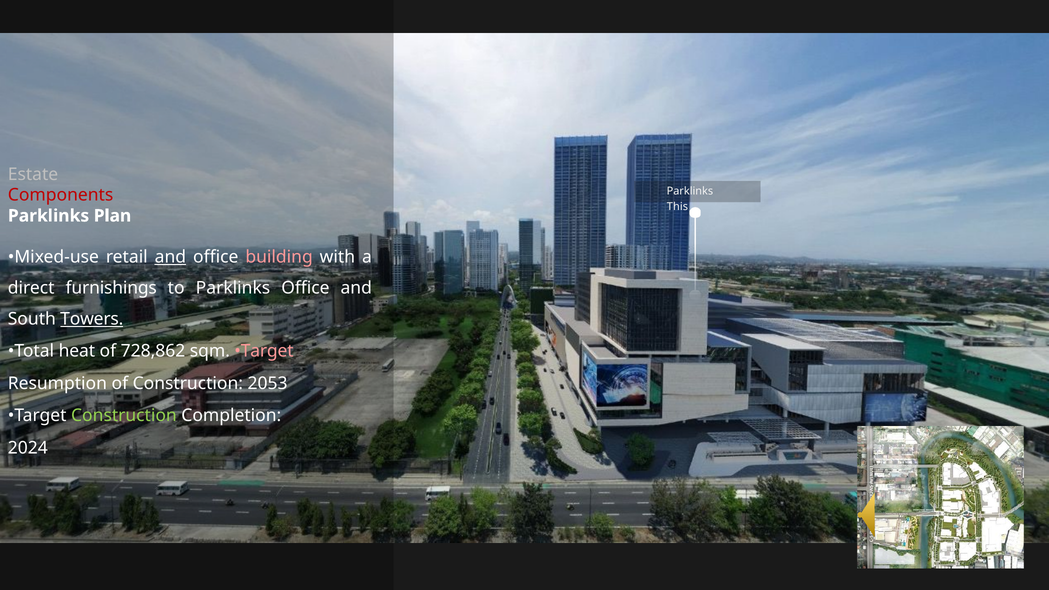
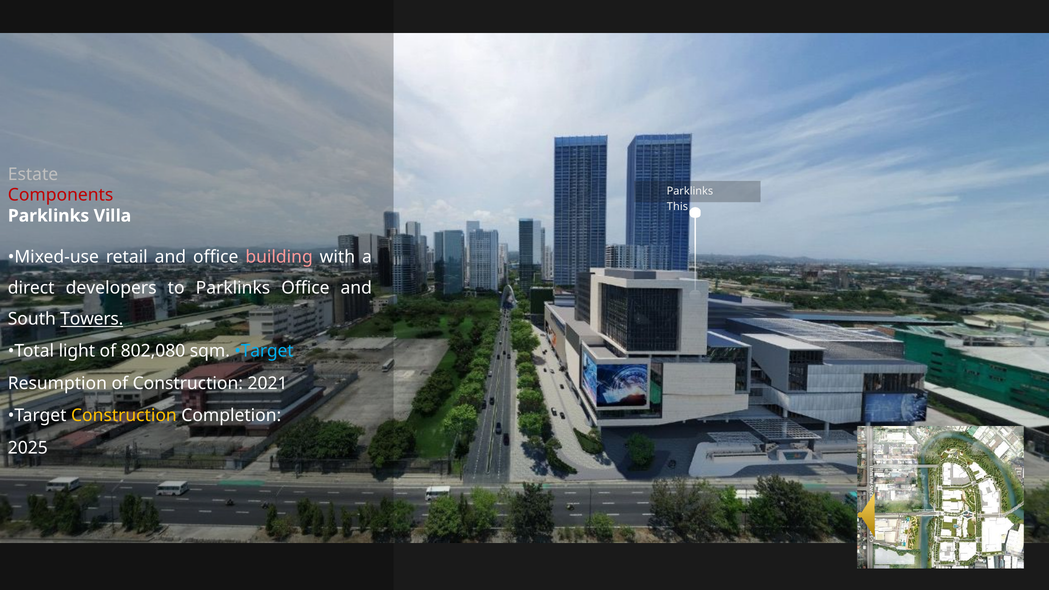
Plan: Plan -> Villa (112, 216)
and underline: present -> none (170, 257)
furnishings: furnishings -> developers (111, 288)
heat: heat -> light (77, 351)
728,862: 728,862 -> 802,080 (153, 351)
Target colour: pink -> light blue (264, 351)
2053: 2053 -> 2021 (268, 383)
Construction colour: light green -> yellow (124, 416)
2024: 2024 -> 2025 (28, 448)
